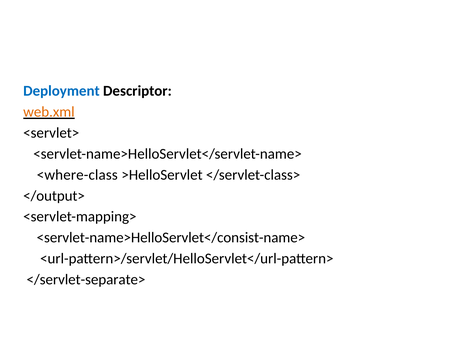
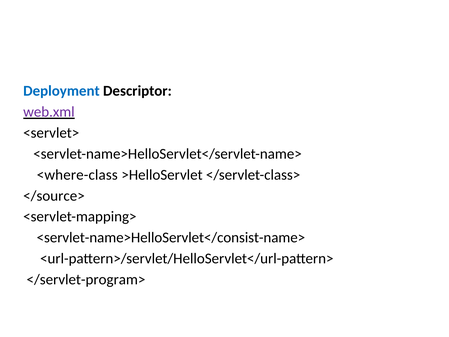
web.xml colour: orange -> purple (49, 112)
</output>: </output> -> </source> (54, 196)
</servlet-separate>: </servlet-separate> -> </servlet-program> (86, 279)
